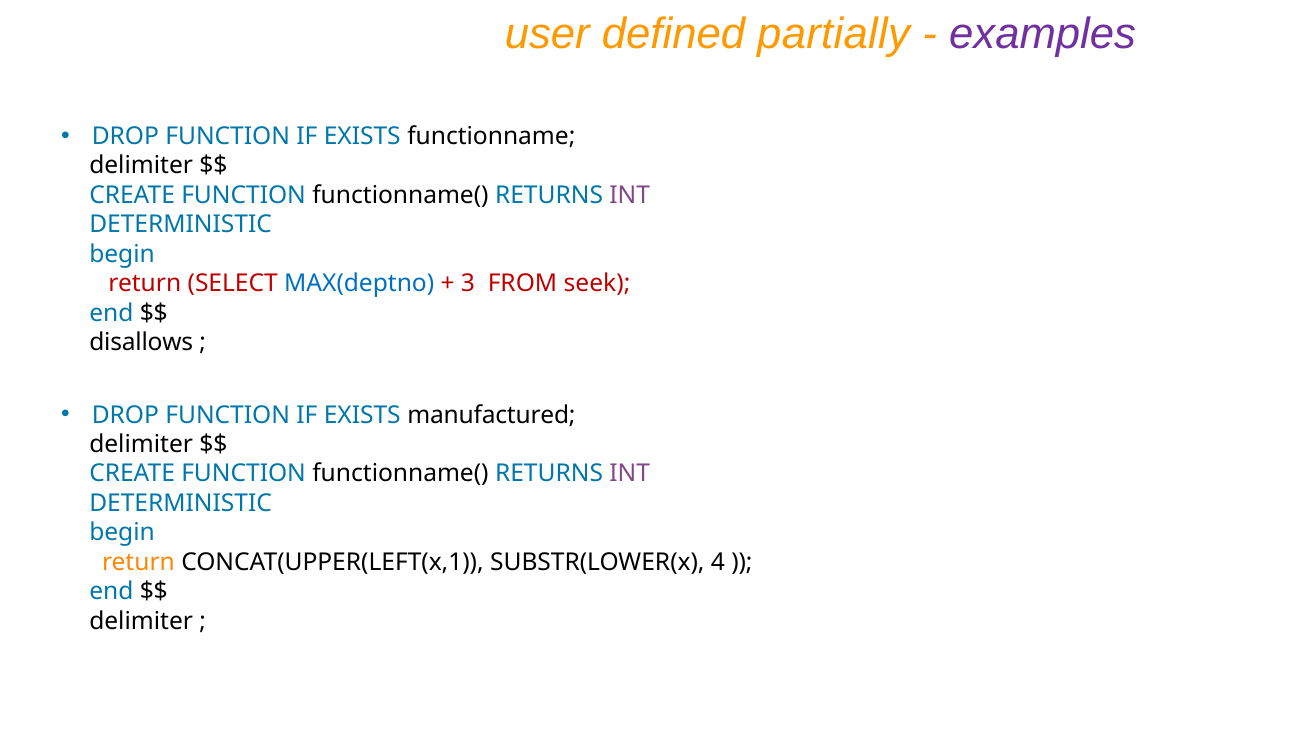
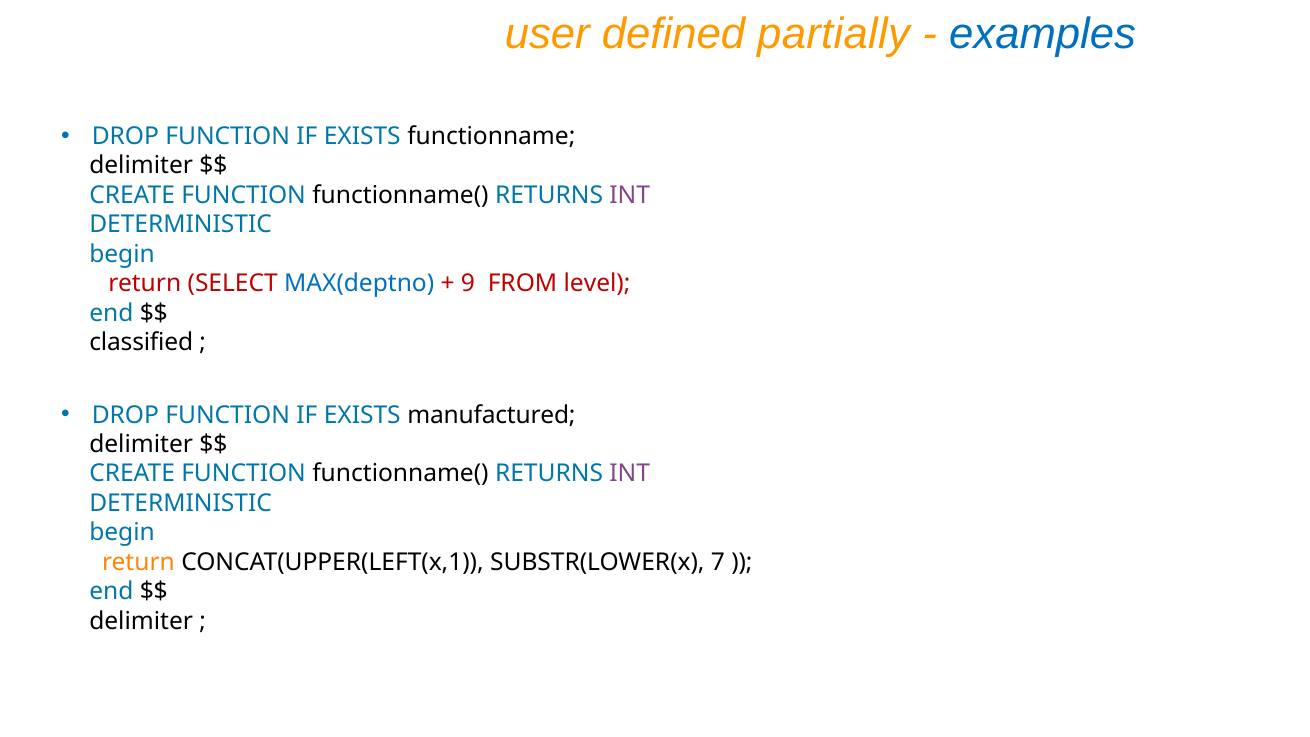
examples colour: purple -> blue (1043, 34)
3: 3 -> 9 (468, 284)
seek: seek -> level (597, 284)
disallows: disallows -> classified (141, 343)
4: 4 -> 7 (718, 562)
